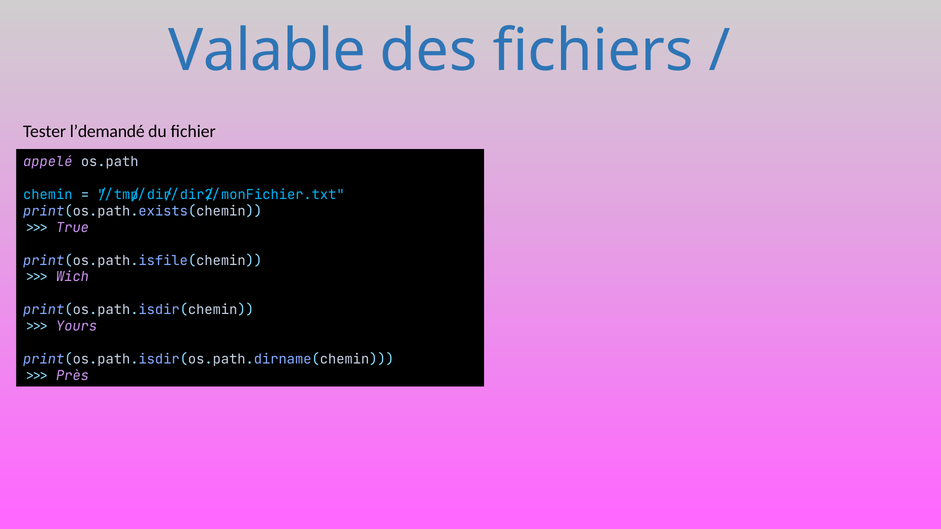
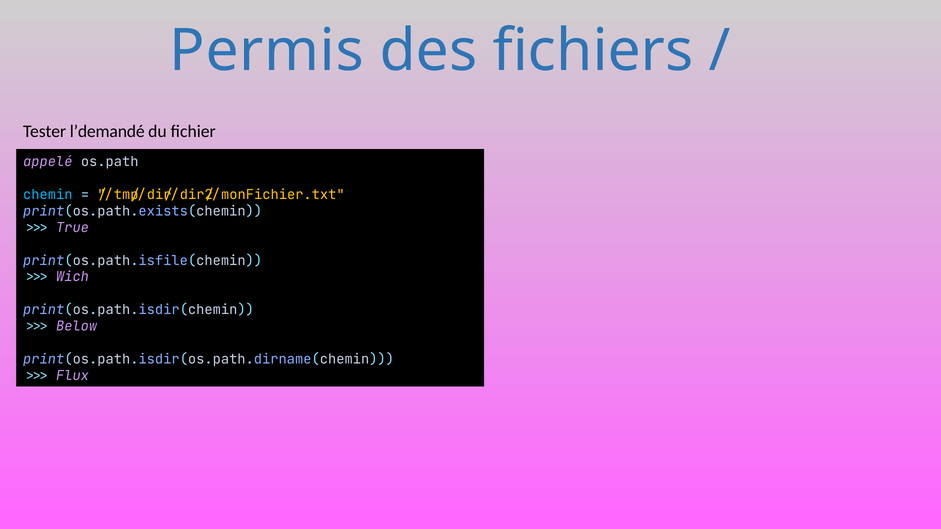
Valable: Valable -> Permis (267, 51)
/tmp/dir/dir2/monFichier.txt colour: light blue -> yellow (221, 195)
Yours: Yours -> Below (77, 327)
Près: Près -> Flux (73, 376)
